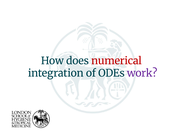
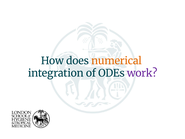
numerical colour: red -> orange (116, 61)
